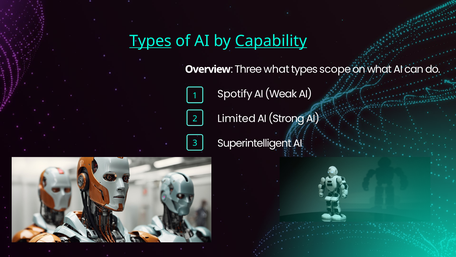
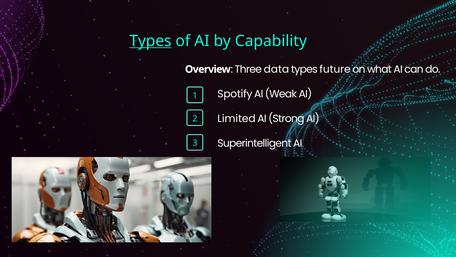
Capability underline: present -> none (271, 41)
Three what: what -> data (276, 69)
scope: scope -> future (335, 69)
